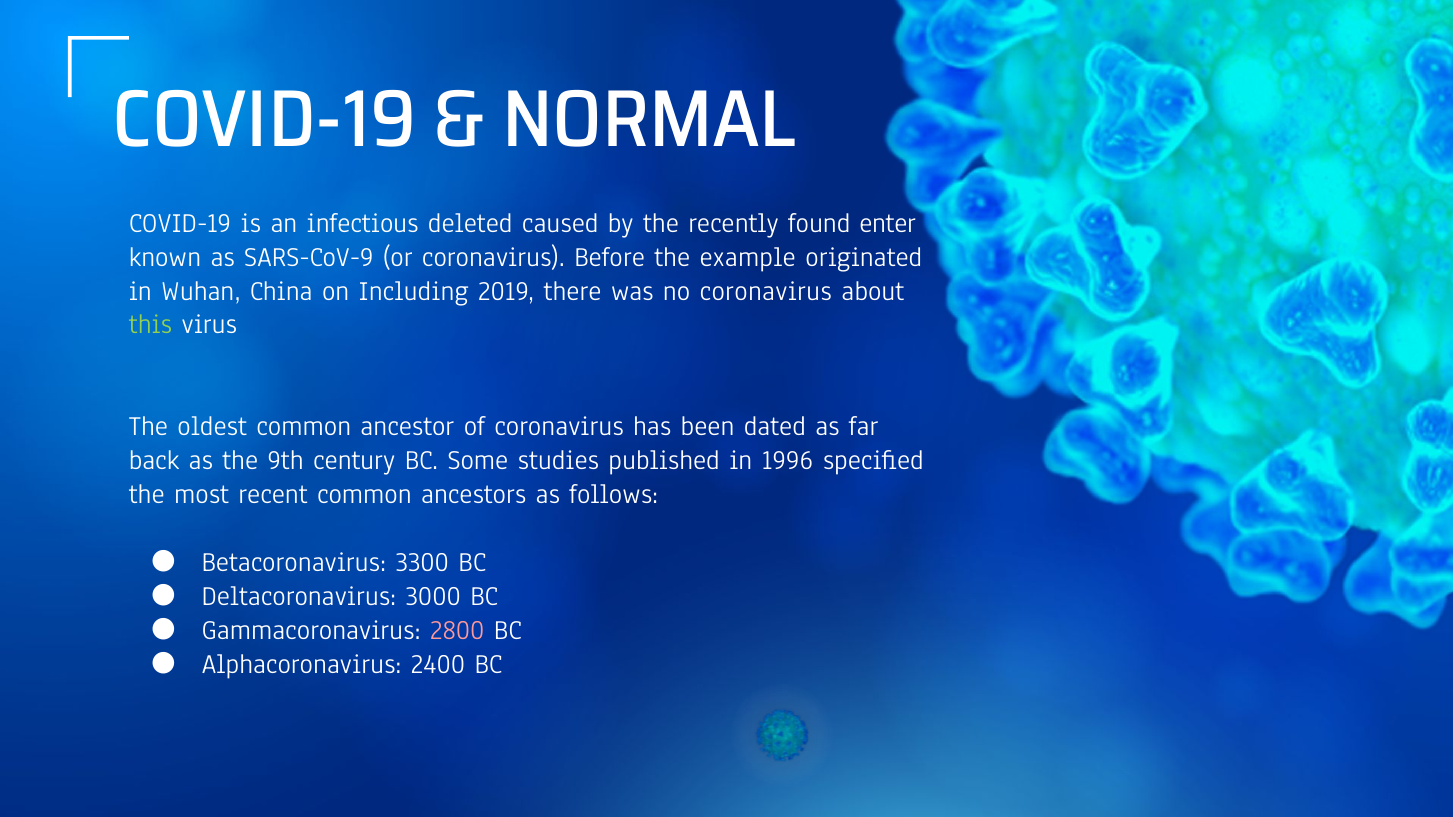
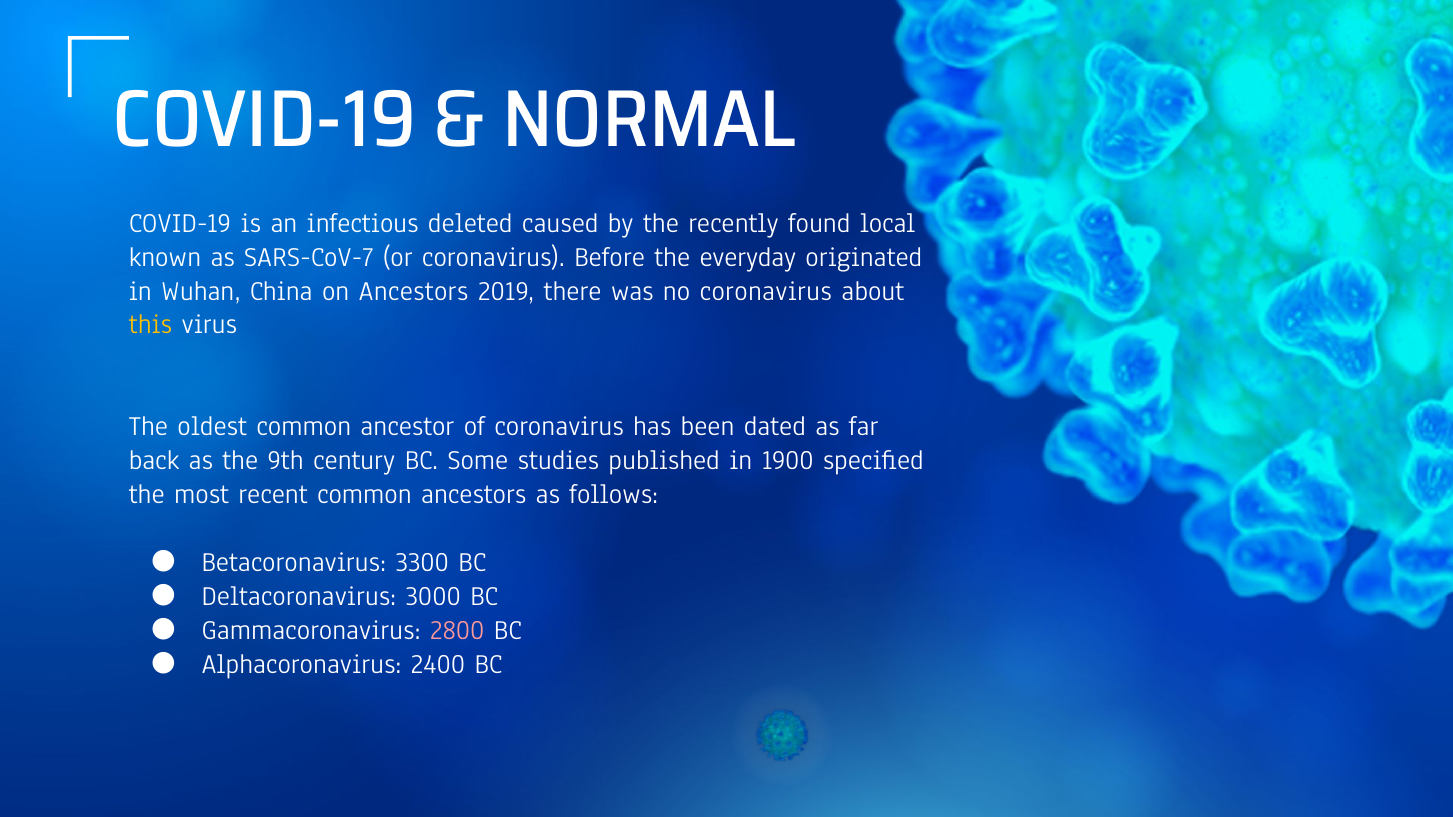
enter: enter -> local (888, 223)
SARS-CoV-9: SARS-CoV-9 -> SARS-CoV-7 (309, 257)
example: example -> everyday (748, 257)
on Including: Including -> Ancestors (413, 291)
this colour: light green -> yellow (151, 325)
1996: 1996 -> 1900 (788, 460)
